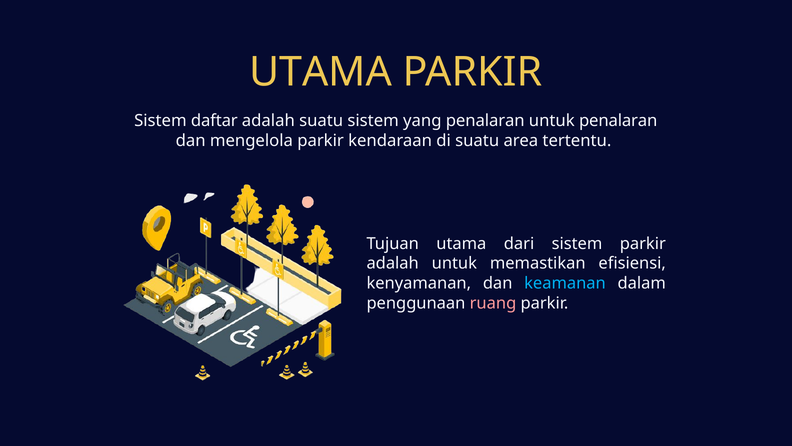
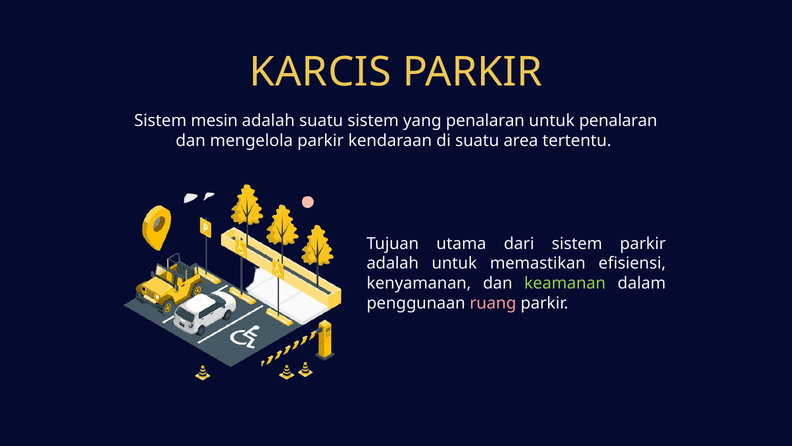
UTAMA: UTAMA -> KARCIS (320, 72)
daftar: daftar -> mesin (214, 120)
keamanan colour: light blue -> light green (565, 283)
